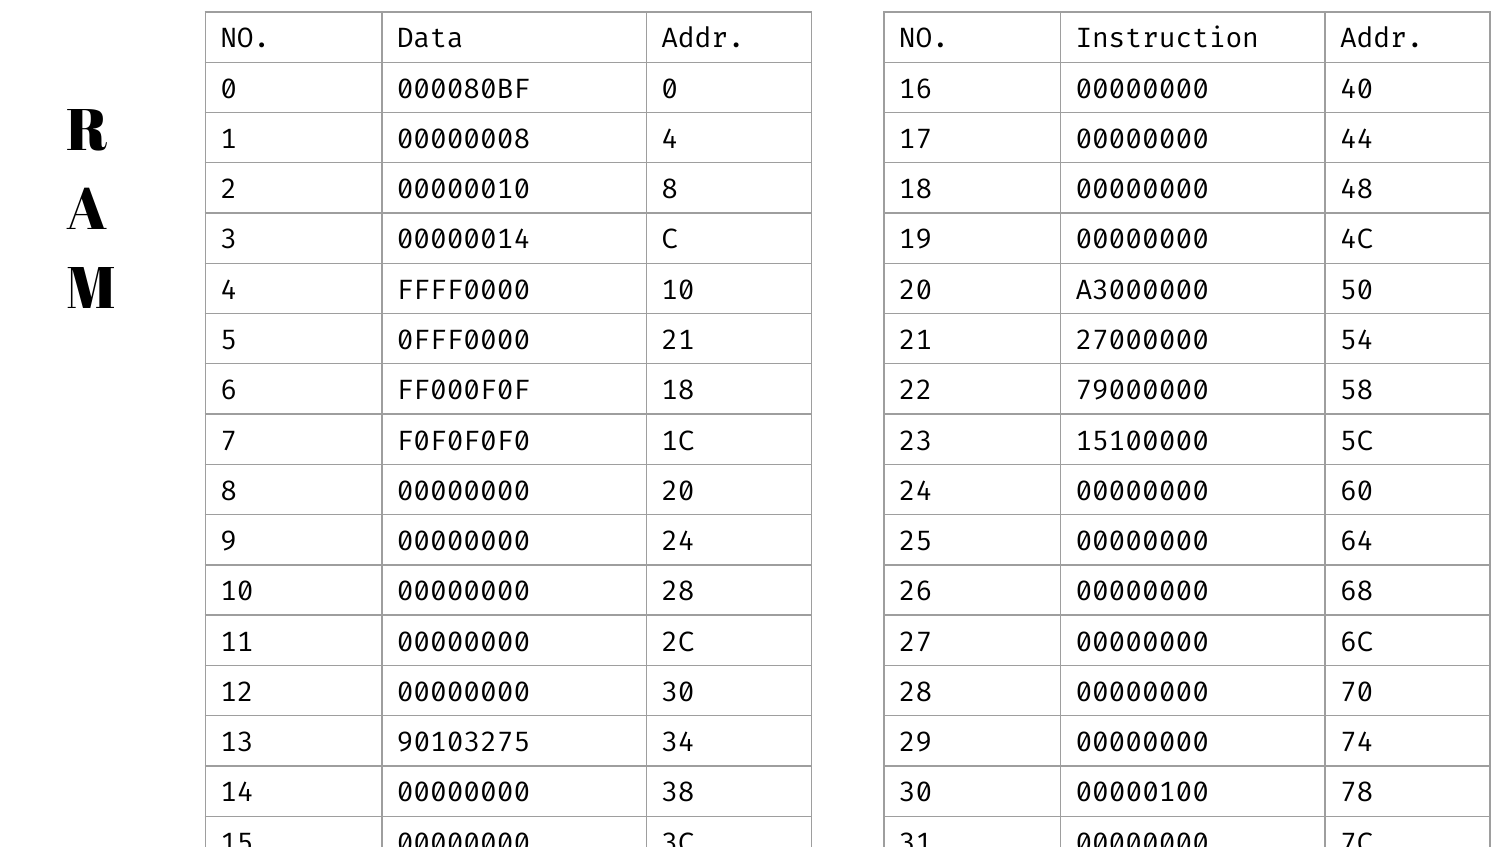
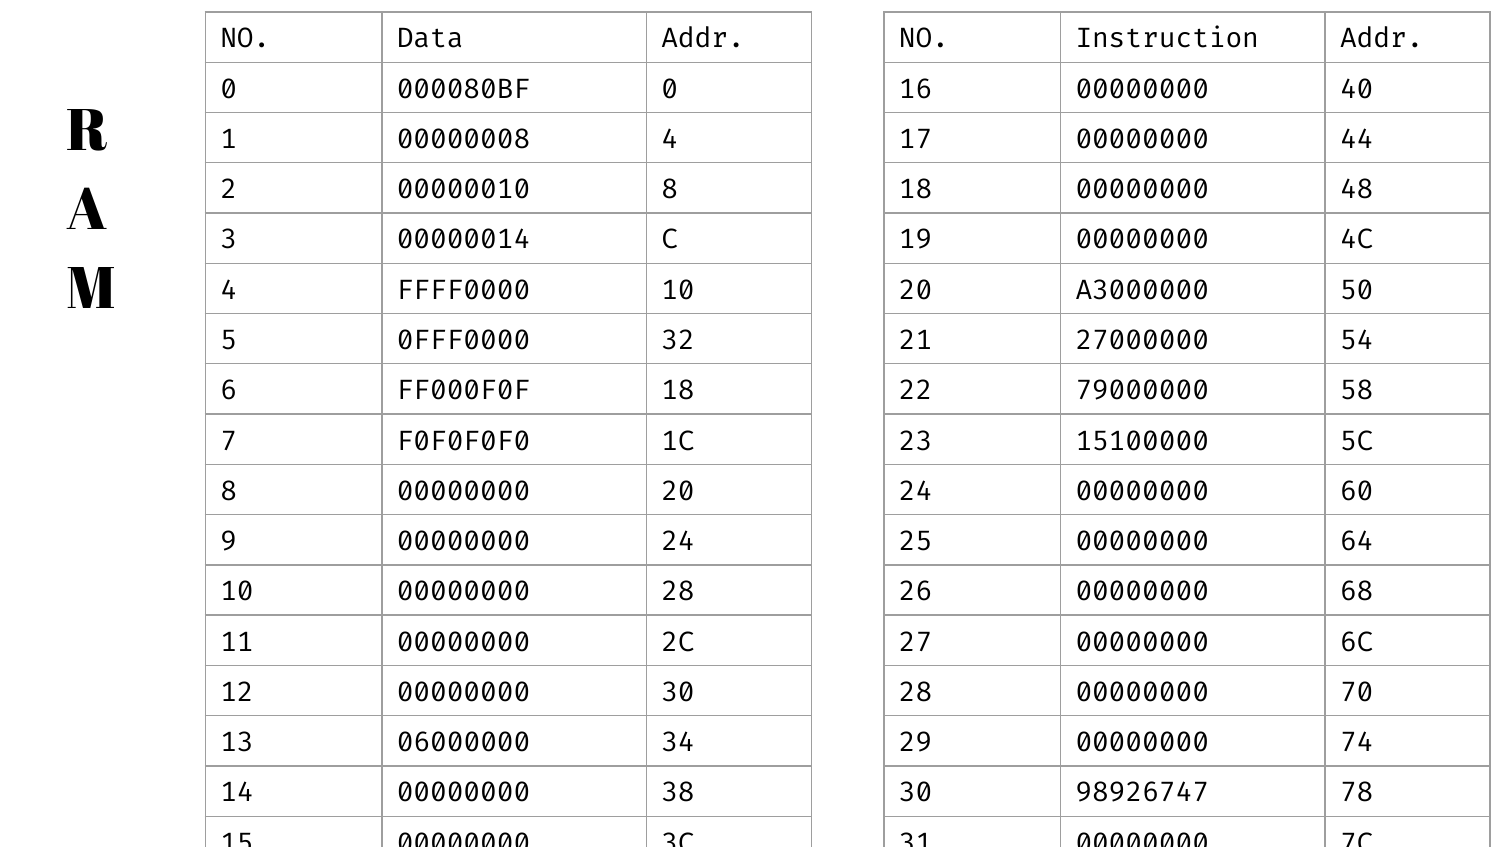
0FFF0000 21: 21 -> 32 (678, 341)
90103275: 90103275 -> 06000000 (464, 743)
00000100: 00000100 -> 98926747 (1142, 793)
